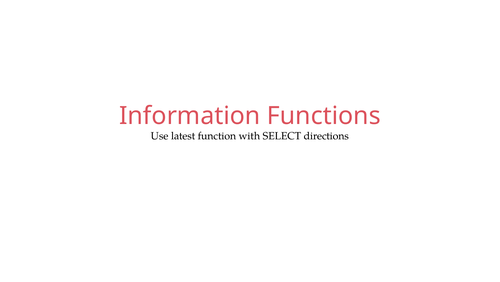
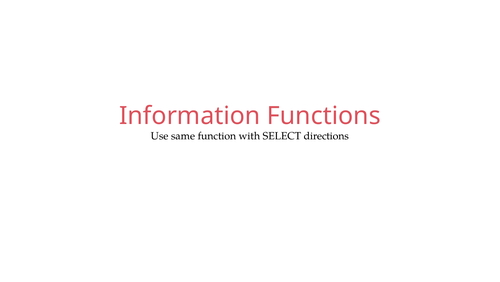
latest: latest -> same (183, 136)
